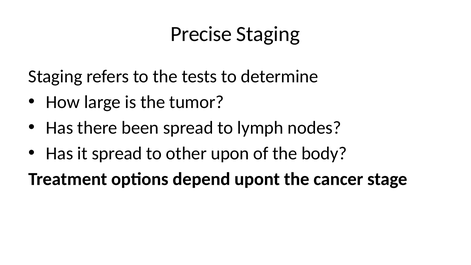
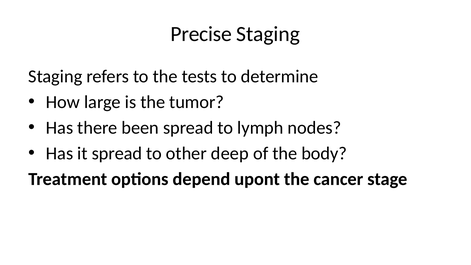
upon: upon -> deep (230, 153)
